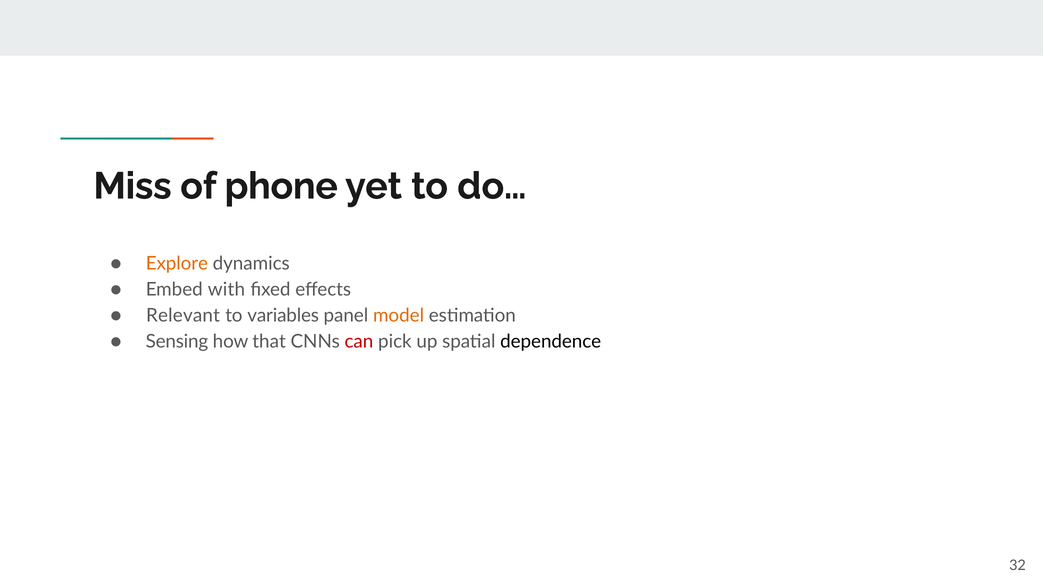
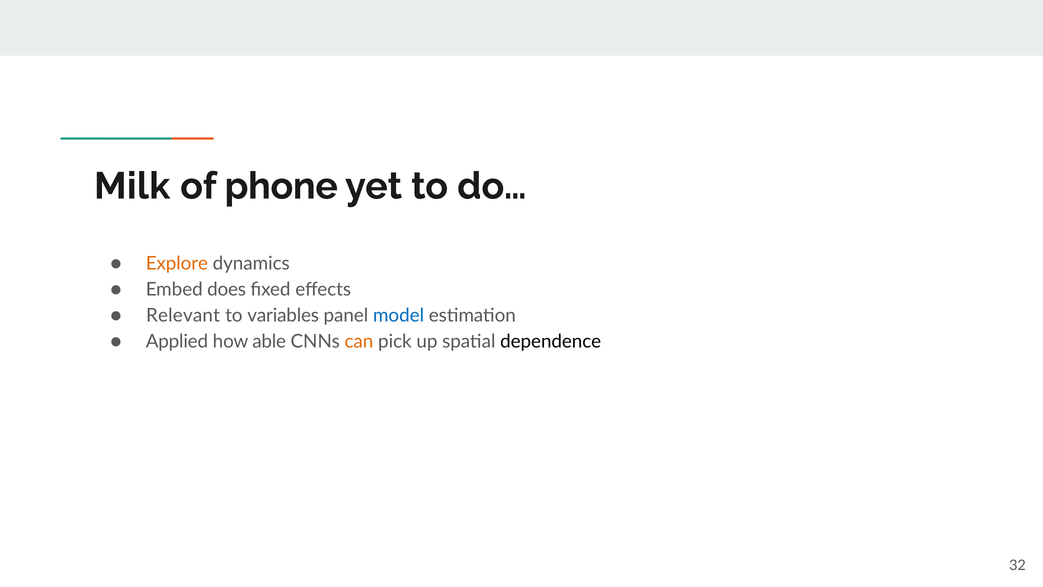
Miss: Miss -> Milk (132, 186)
with: with -> does (227, 290)
model colour: orange -> blue (399, 316)
Sensing: Sensing -> Applied (177, 342)
that: that -> able (269, 342)
can colour: red -> orange (359, 342)
